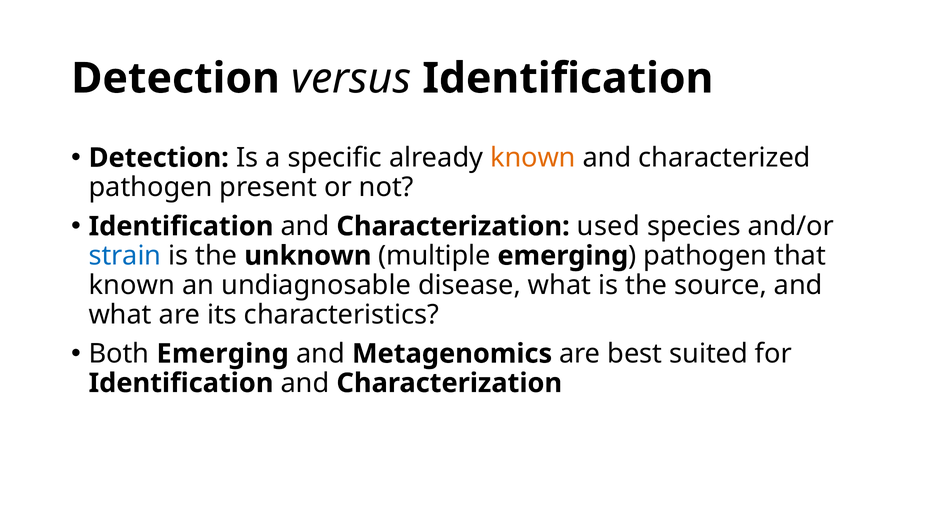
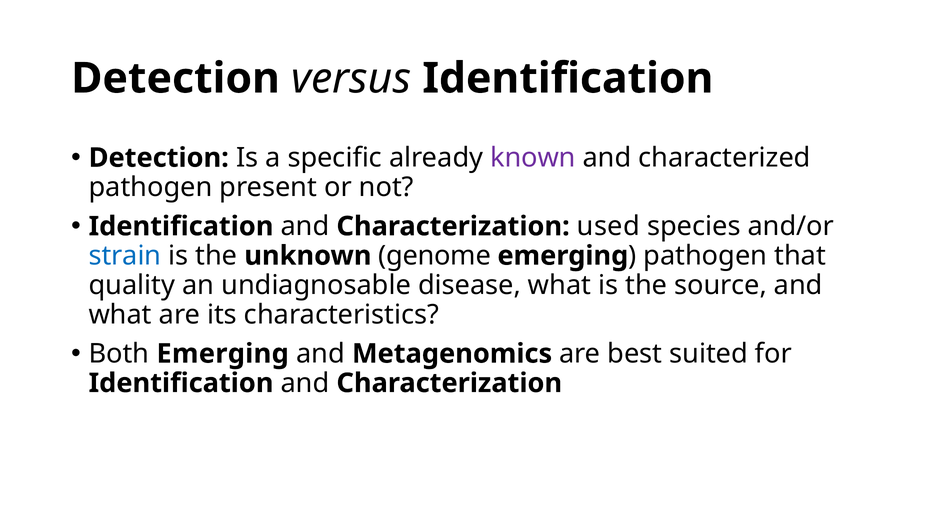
known colour: orange -> purple (533, 158)
multiple: multiple -> genome (435, 256)
known: known -> quality (132, 285)
